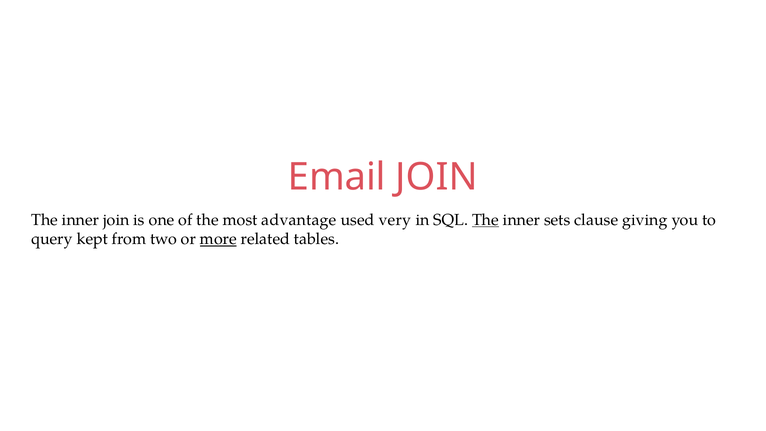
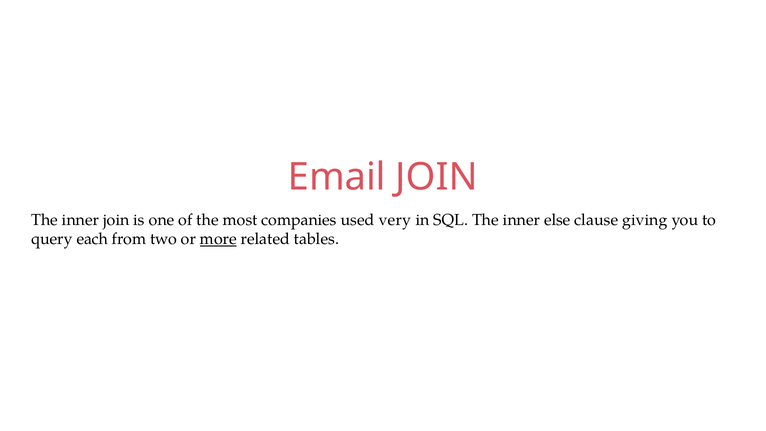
advantage: advantage -> companies (299, 220)
The underline: present -> none (486, 220)
sets: sets -> else (557, 220)
kept: kept -> each (92, 239)
